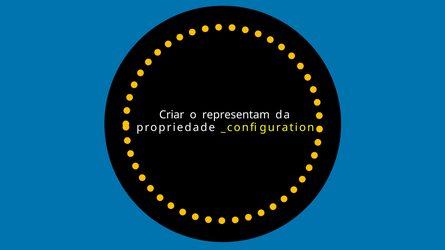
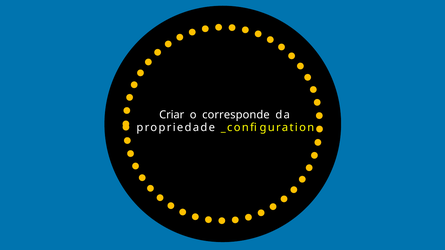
representam: representam -> corresponde (236, 115)
